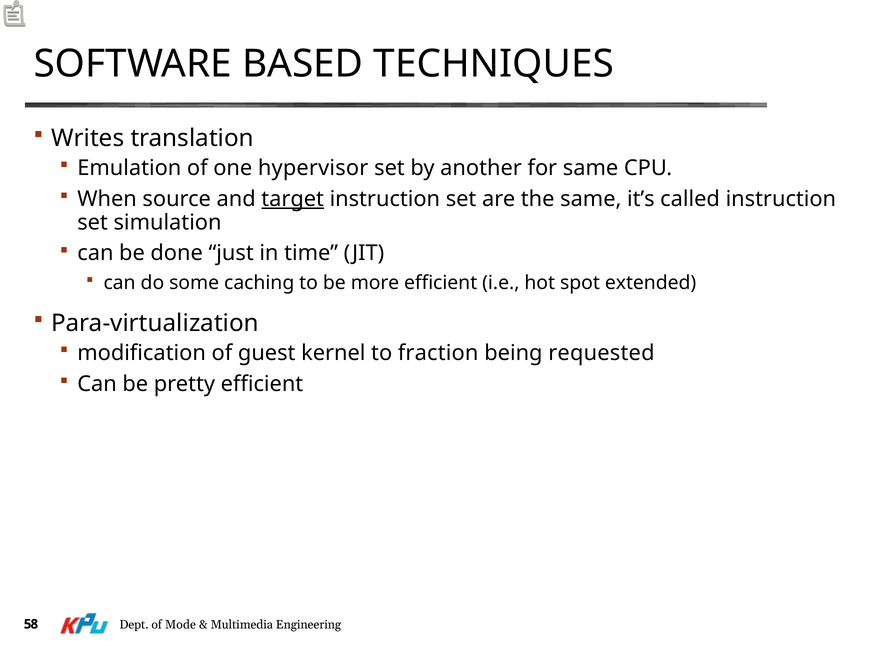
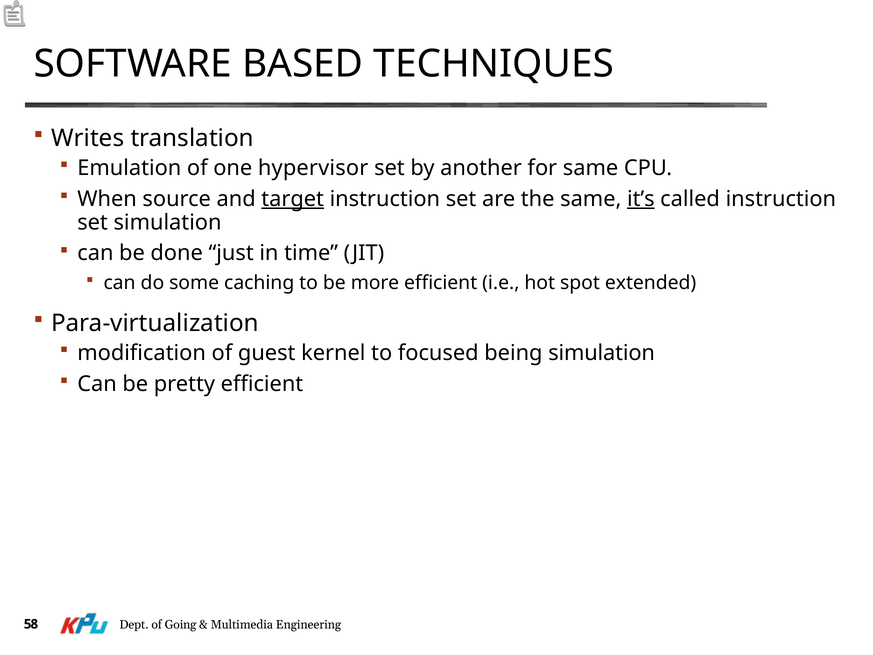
it’s underline: none -> present (641, 199)
fraction: fraction -> focused (438, 353)
being requested: requested -> simulation (602, 353)
Mode: Mode -> Going (181, 625)
